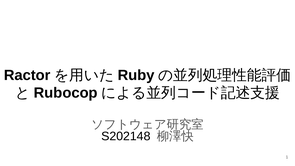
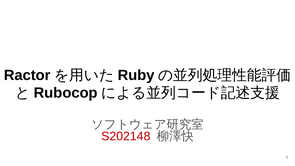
S202148 colour: black -> red (126, 136)
